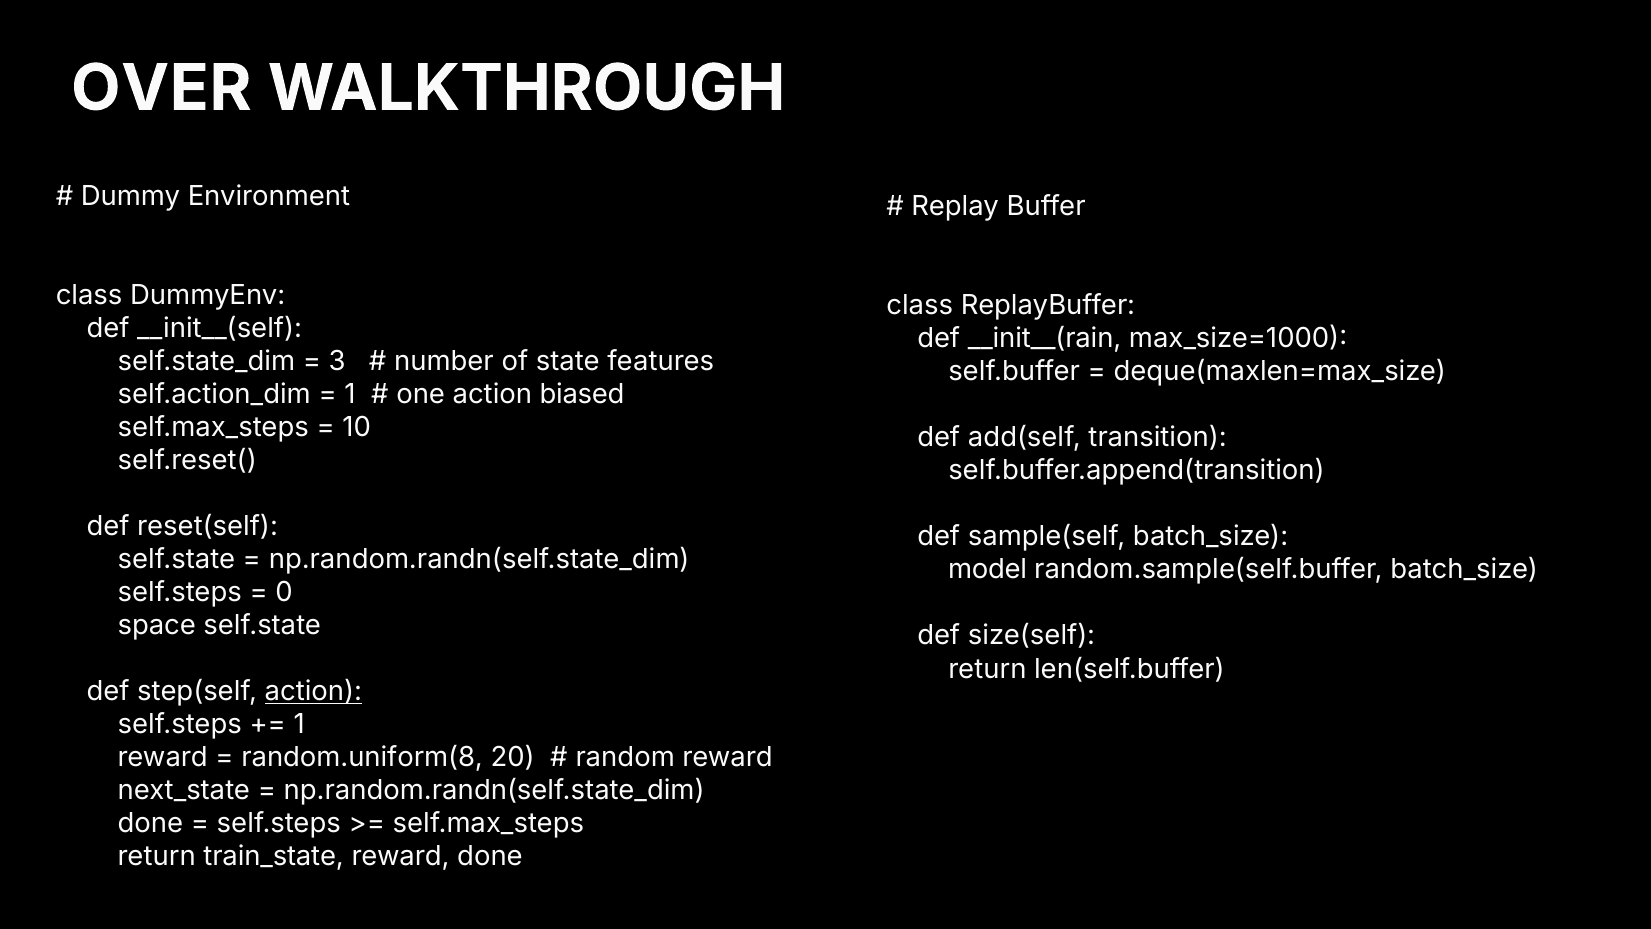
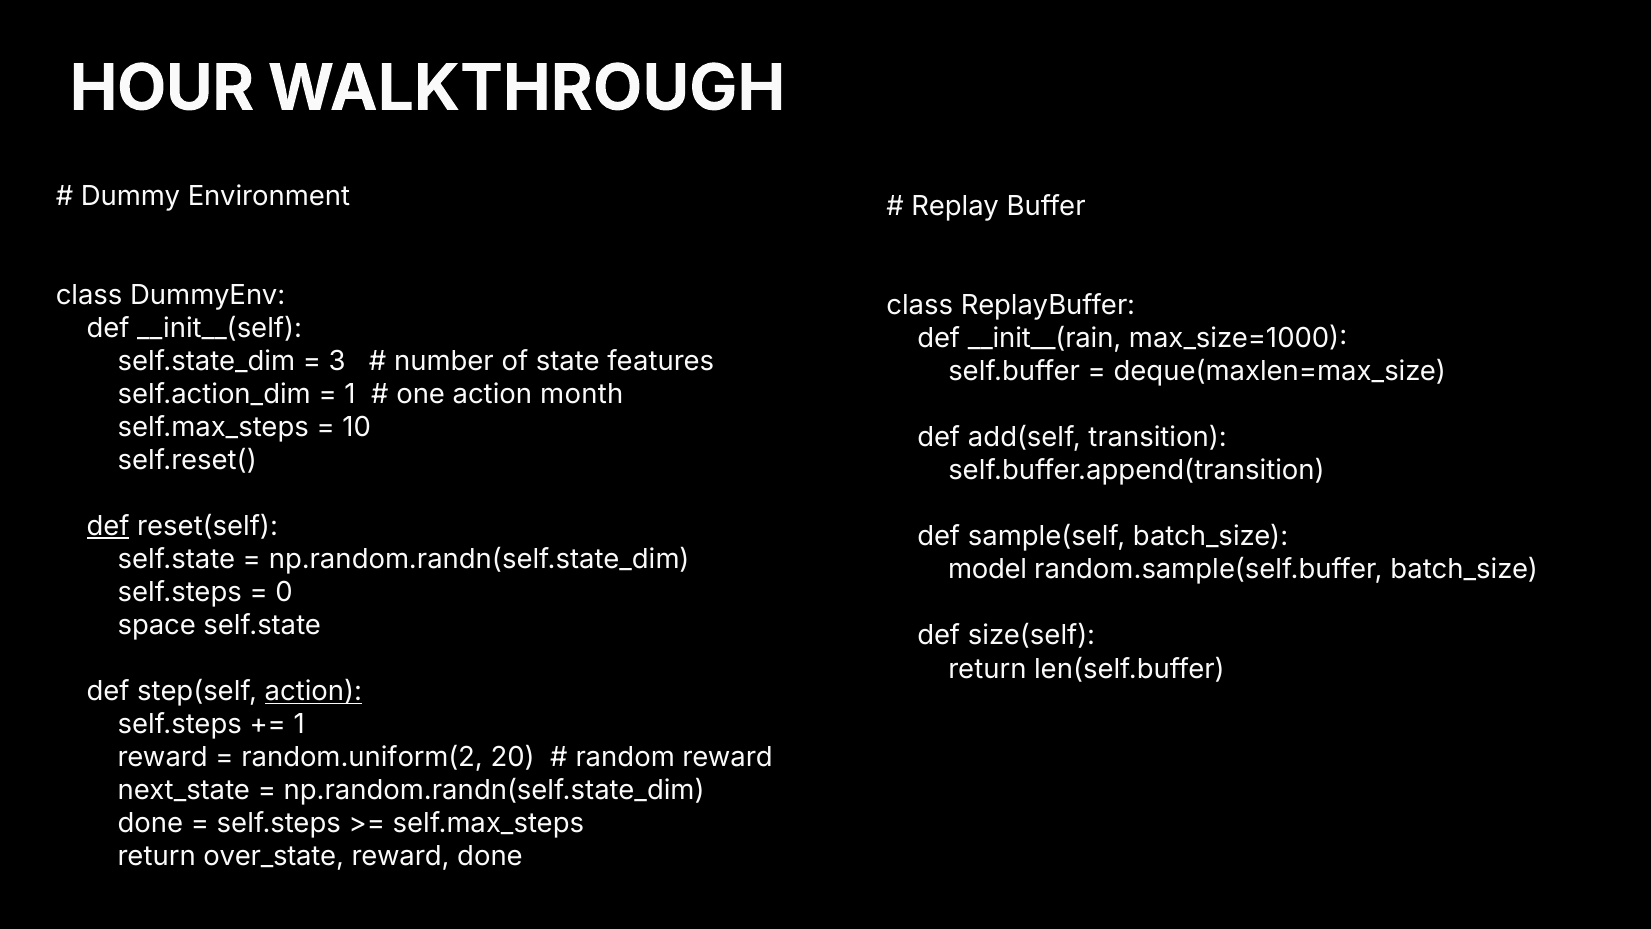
OVER: OVER -> HOUR (162, 89)
biased: biased -> month (582, 394)
def underline: none -> present (108, 526)
random.uniform(8: random.uniform(8 -> random.uniform(2 (362, 757)
train_state: train_state -> over_state (274, 856)
